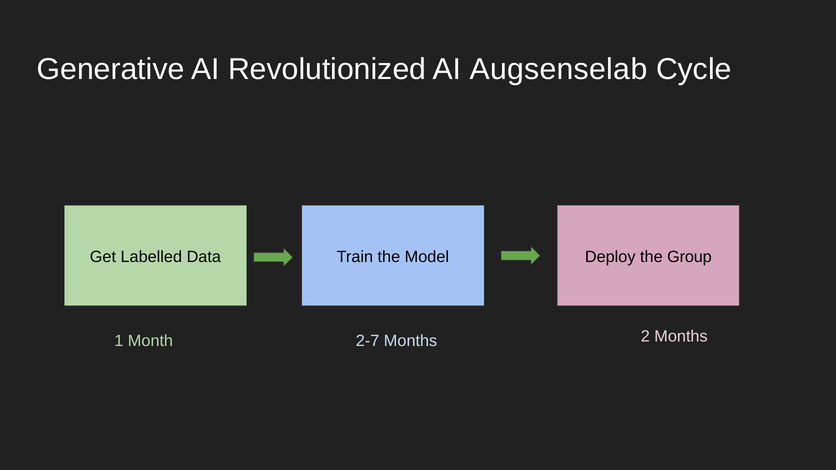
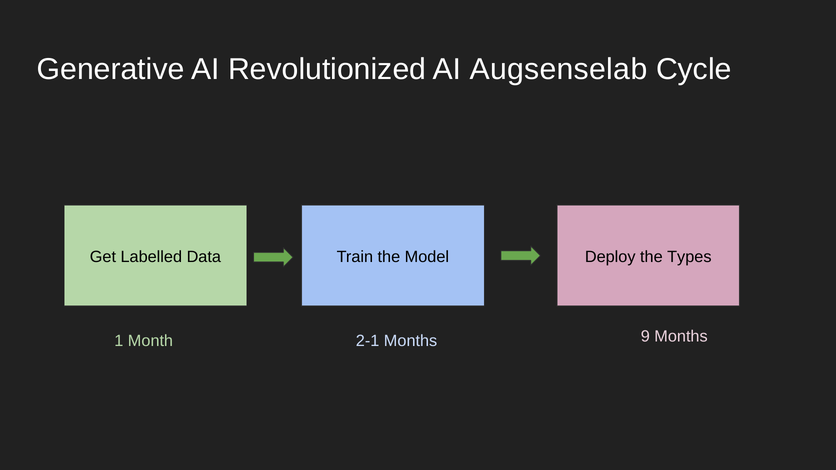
Group: Group -> Types (689, 257)
2-7: 2-7 -> 2-1 (368, 341)
2: 2 -> 9 (645, 337)
